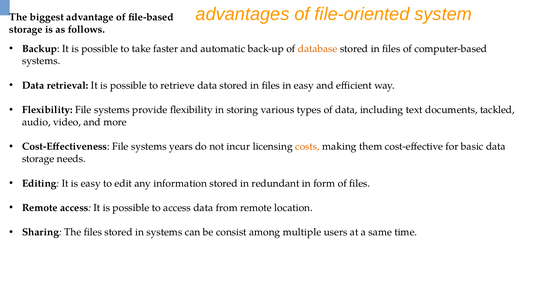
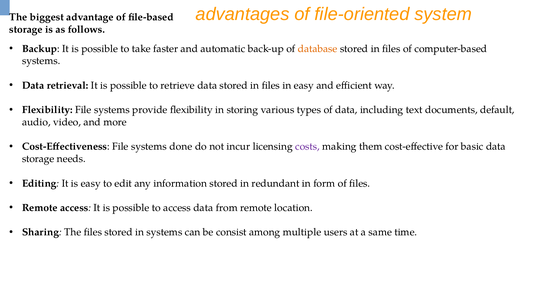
tackled: tackled -> default (497, 110)
years: years -> done (181, 147)
costs colour: orange -> purple (308, 147)
